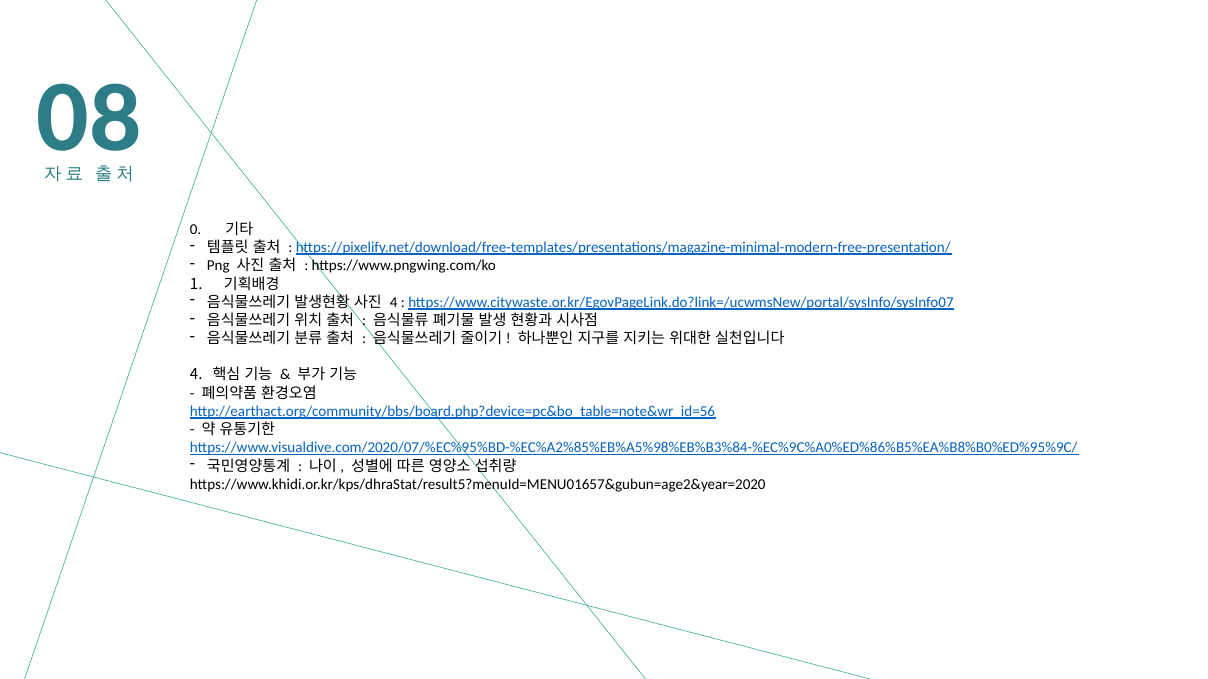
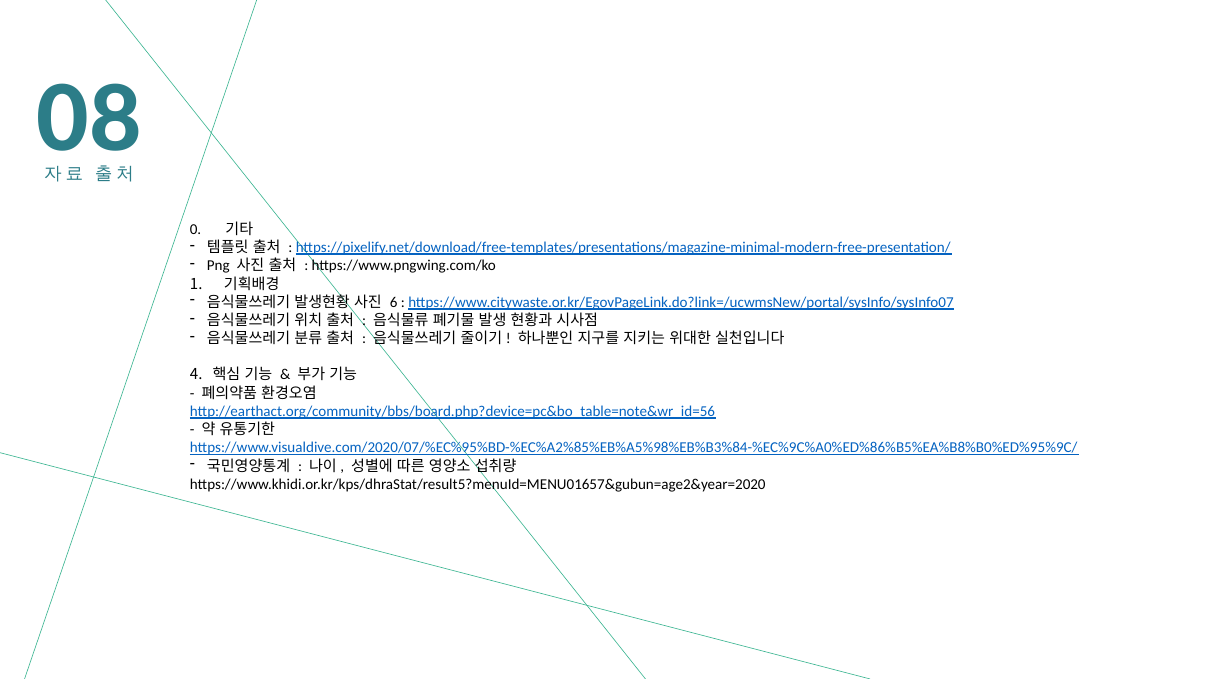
4: 4 -> 6 (394, 302)
